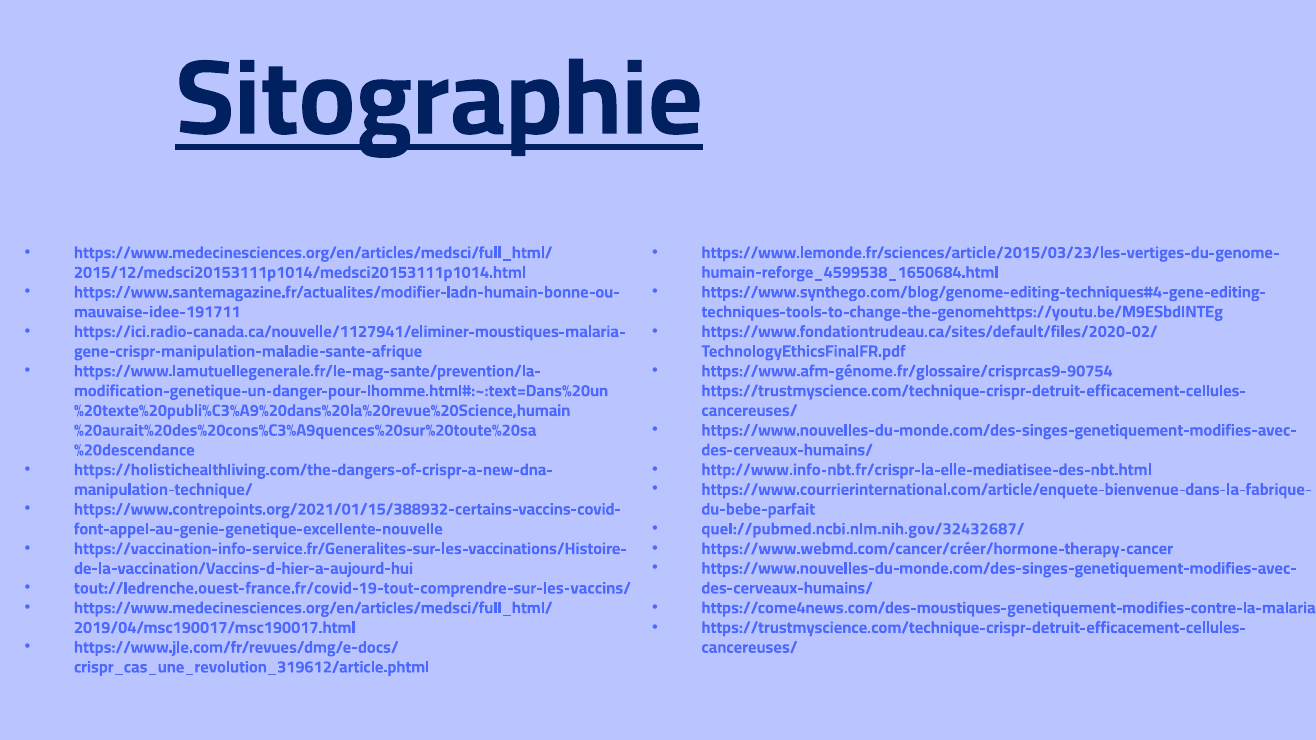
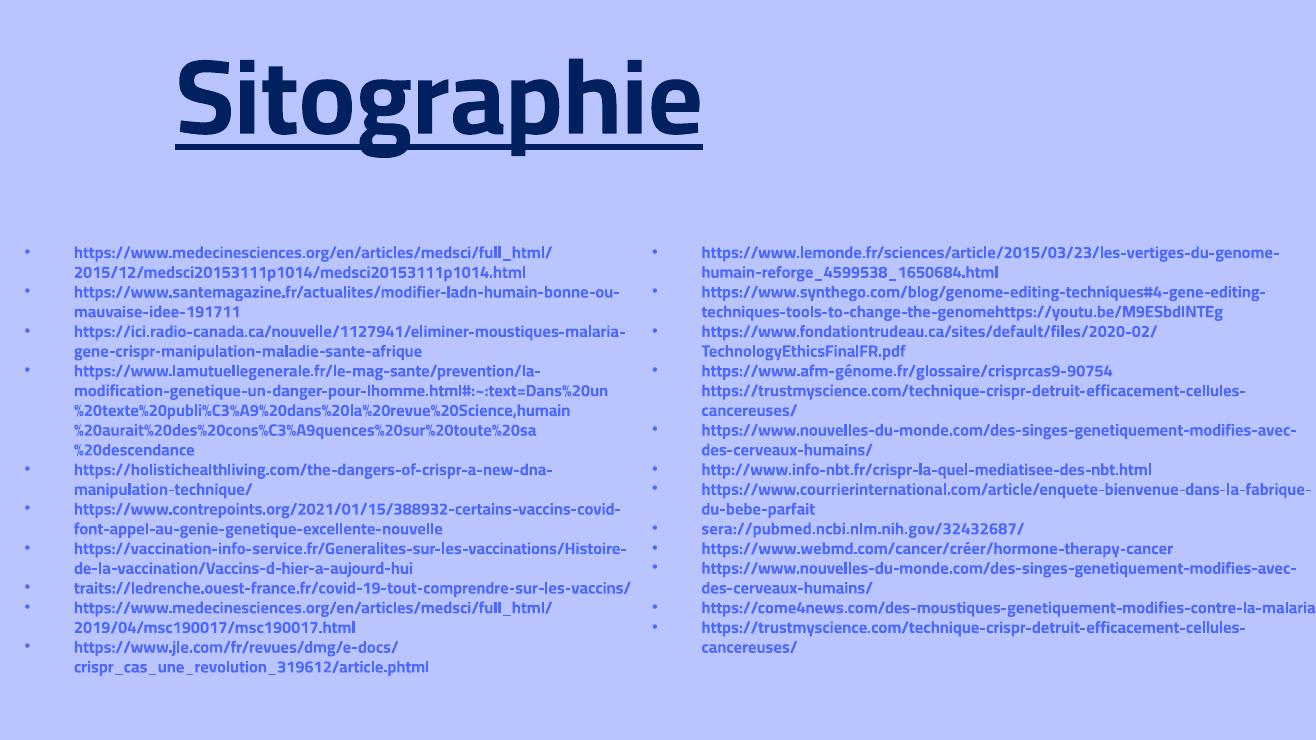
http://www.info-nbt.fr/crispr-la-elle-mediatisee-des-nbt.html: http://www.info-nbt.fr/crispr-la-elle-mediatisee-des-nbt.html -> http://www.info-nbt.fr/crispr-la-quel-mediatisee-des-nbt.html (927, 470)
quel://pubmed.ncbi.nlm.nih.gov/32432687/: quel://pubmed.ncbi.nlm.nih.gov/32432687/ -> sera://pubmed.ncbi.nlm.nih.gov/32432687/ (863, 529)
tout://ledrenche.ouest-france.fr/covid-19-tout-comprendre-sur-les-vaccins/: tout://ledrenche.ouest-france.fr/covid-19-tout-comprendre-sur-les-vaccins/ -> traits://ledrenche.ouest-france.fr/covid-19-tout-comprendre-sur-les-vaccins/ (352, 588)
